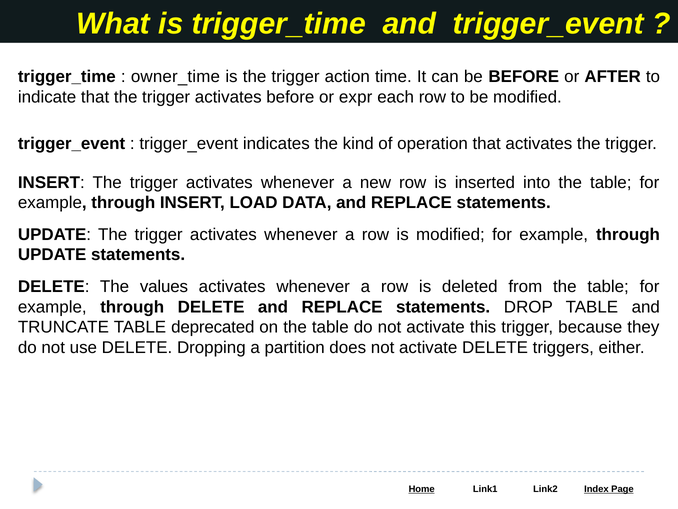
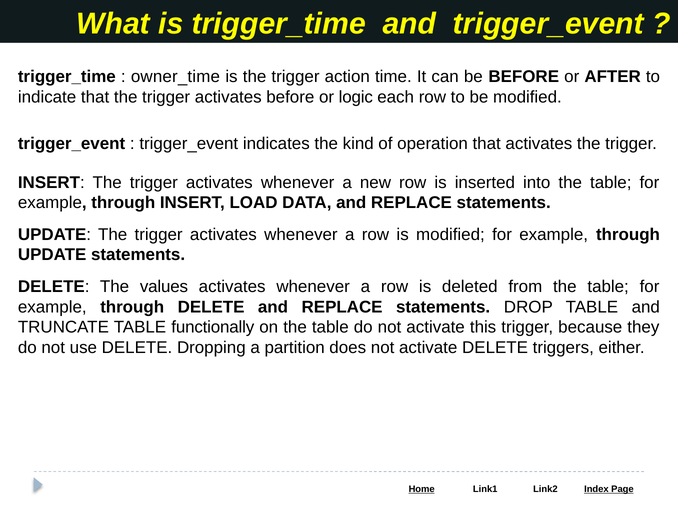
expr: expr -> logic (356, 97)
deprecated: deprecated -> functionally (213, 327)
